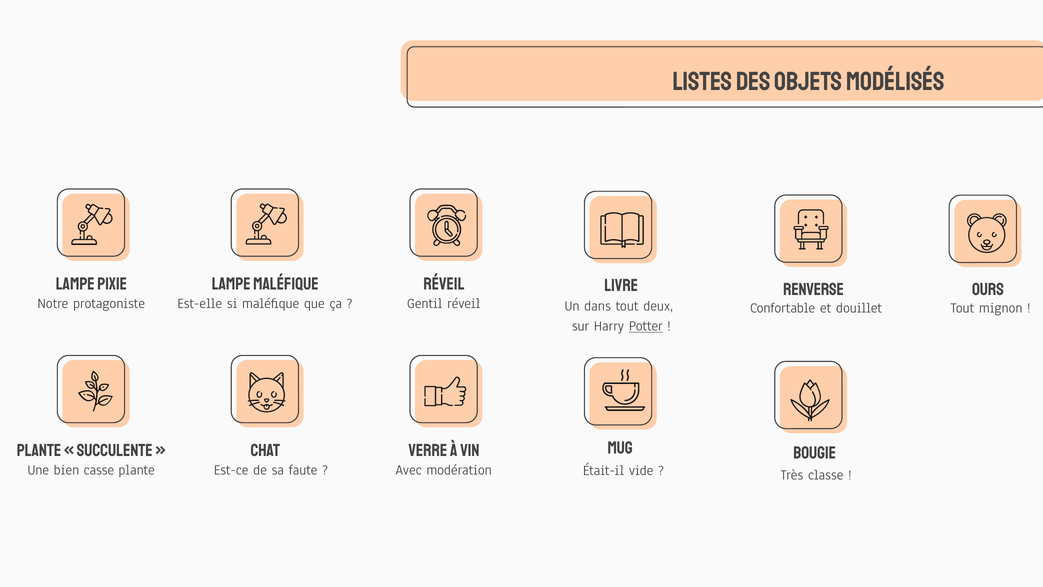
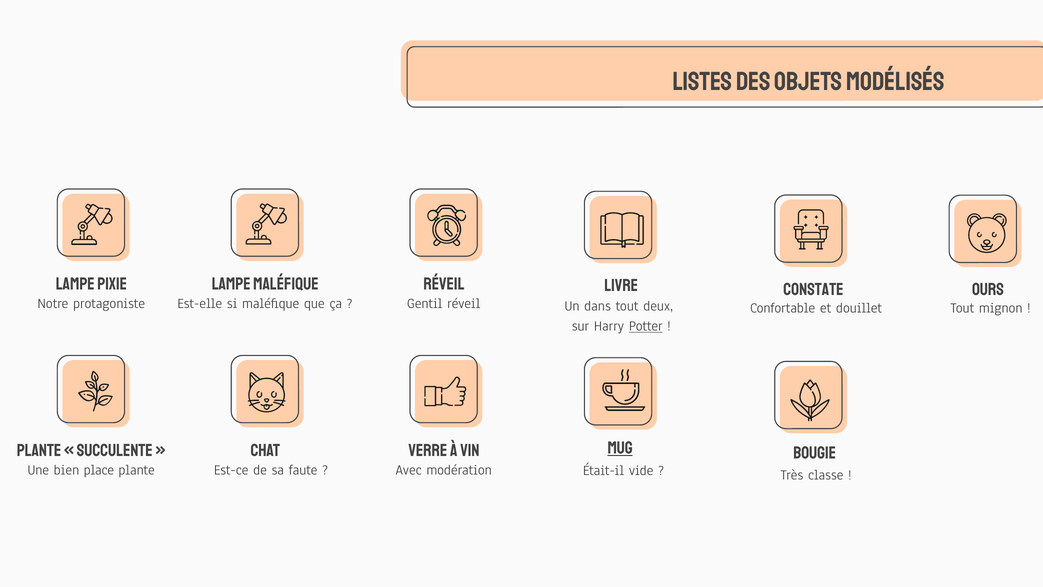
RENVERSE: RENVERSE -> CONSTATE (813, 289)
MUG underline: none -> present (620, 448)
casse: casse -> place (99, 470)
